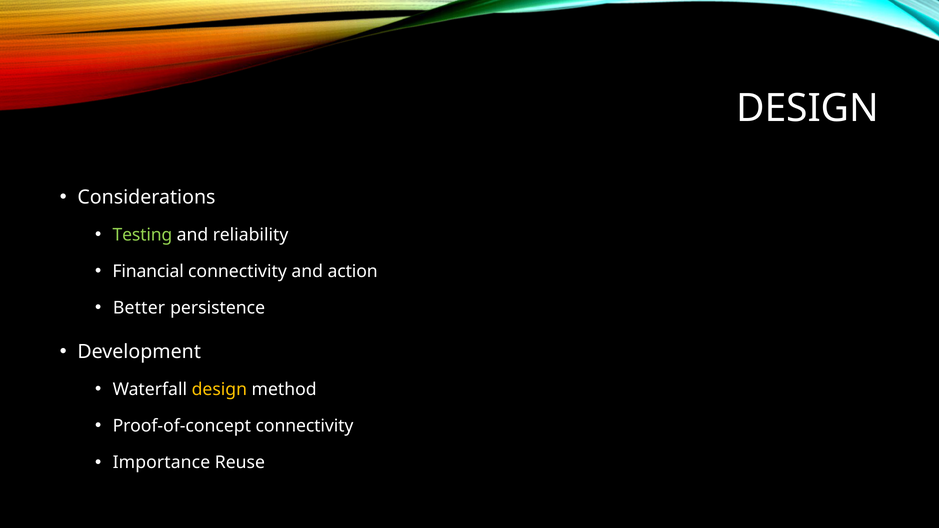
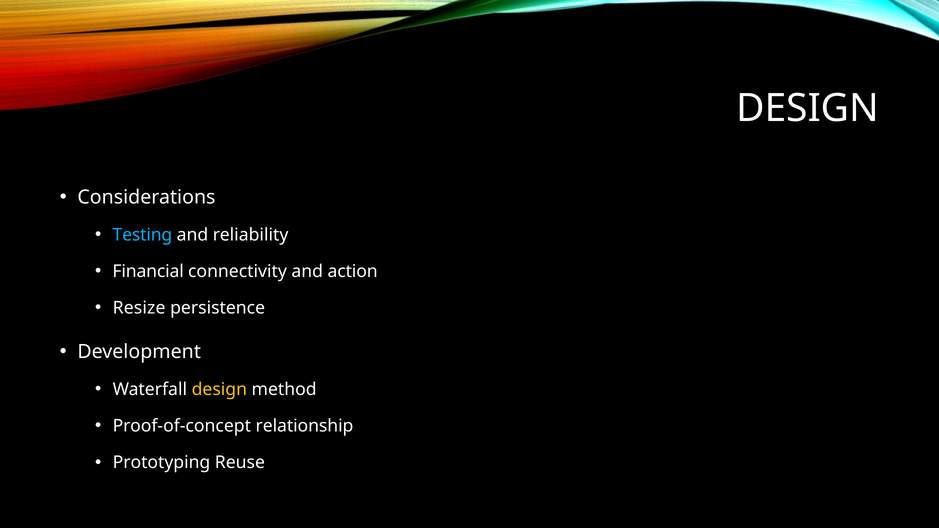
Testing colour: light green -> light blue (142, 235)
Better: Better -> Resize (139, 308)
Proof-of-concept connectivity: connectivity -> relationship (305, 426)
Importance: Importance -> Prototyping (162, 463)
